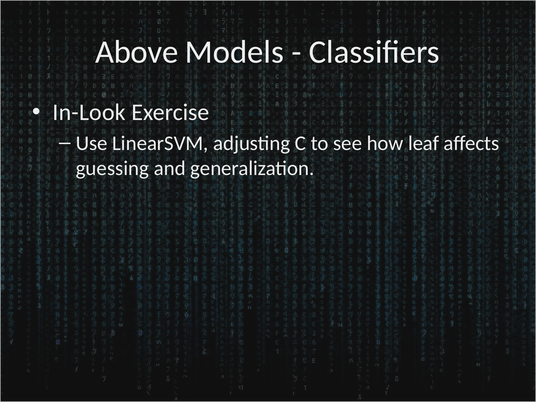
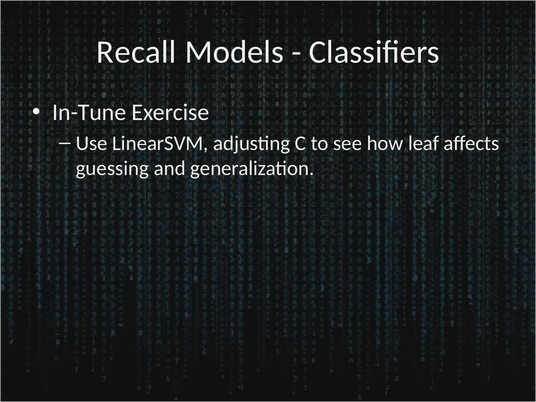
Above: Above -> Recall (136, 52)
In-Look: In-Look -> In-Tune (89, 112)
